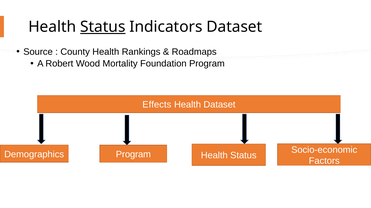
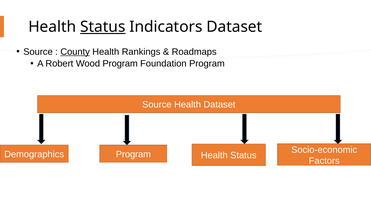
County underline: none -> present (75, 52)
Wood Mortality: Mortality -> Program (120, 64)
Effects: Effects -> Source (157, 105)
